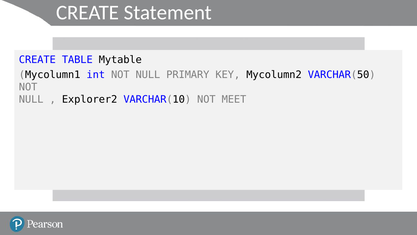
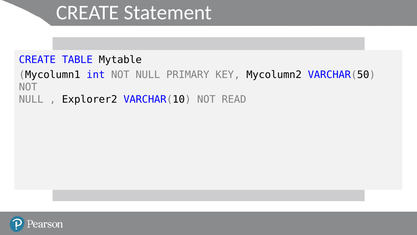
MEET: MEET -> READ (234, 99)
